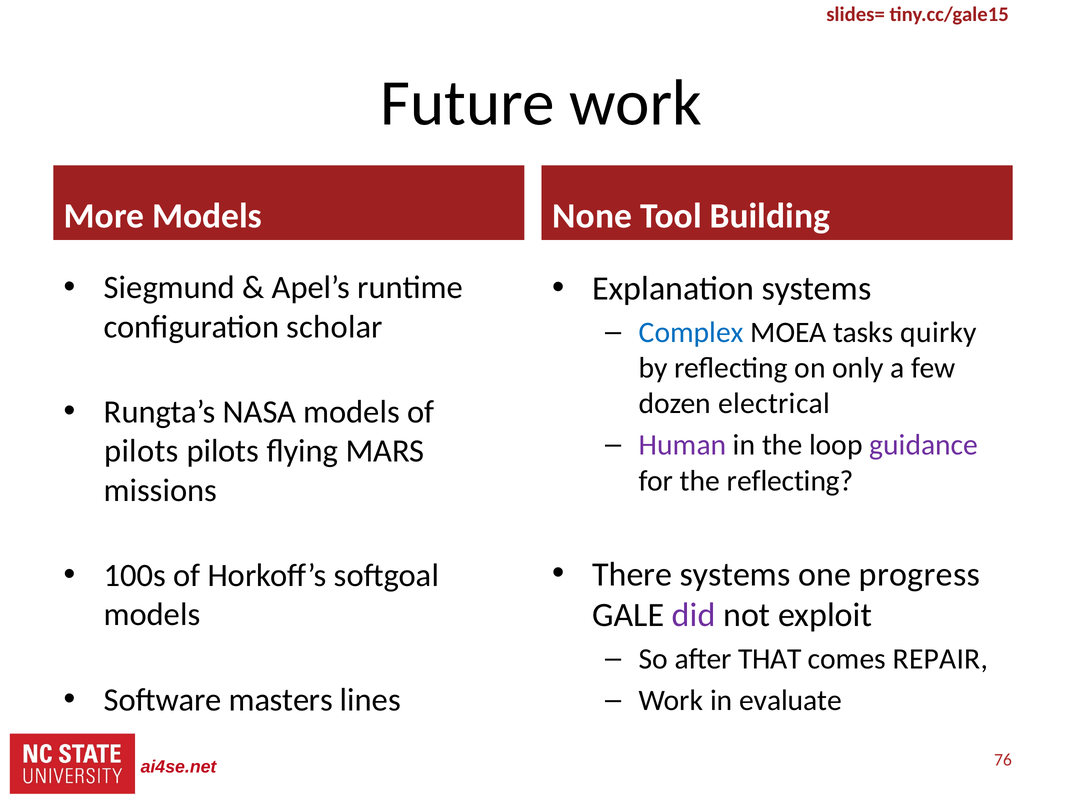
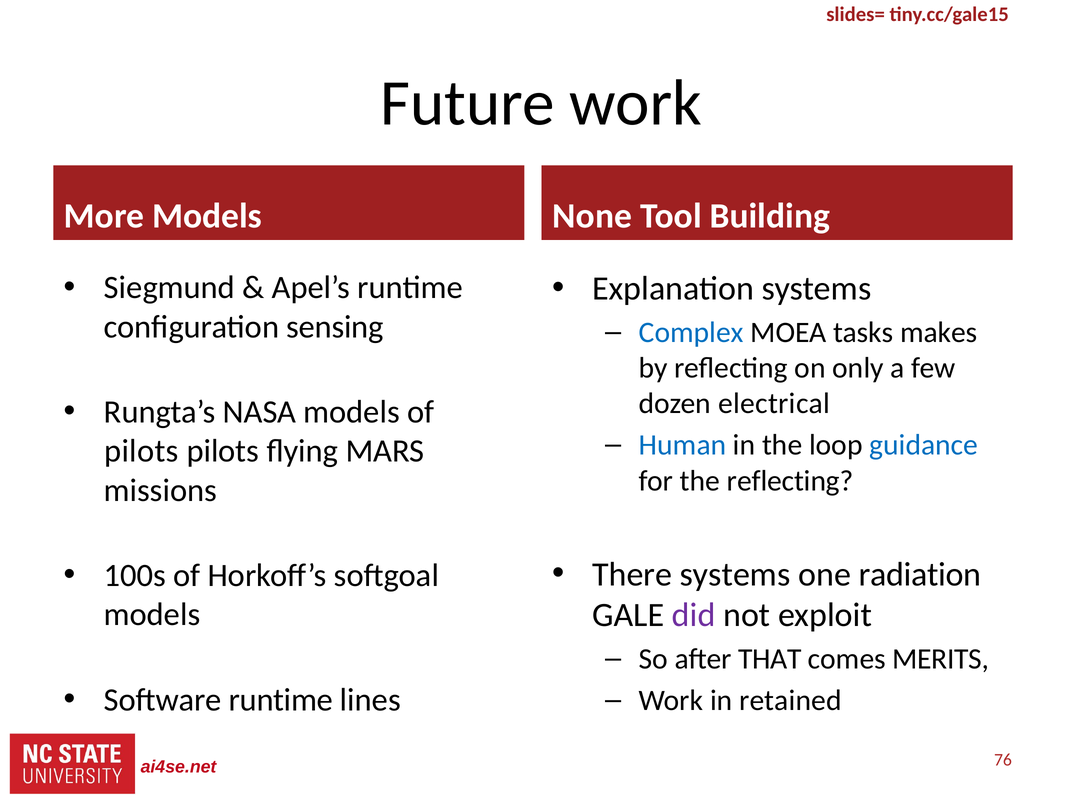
scholar: scholar -> sensing (335, 327)
quirky: quirky -> makes (939, 332)
Human colour: purple -> blue (683, 445)
guidance colour: purple -> blue (924, 445)
progress: progress -> radiation (920, 574)
REPAIR: REPAIR -> MERITS (941, 659)
Software masters: masters -> runtime (281, 700)
evaluate: evaluate -> retained (790, 700)
